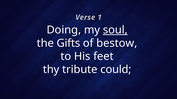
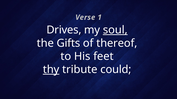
Doing: Doing -> Drives (64, 30)
bestow: bestow -> thereof (117, 43)
thy underline: none -> present (51, 70)
